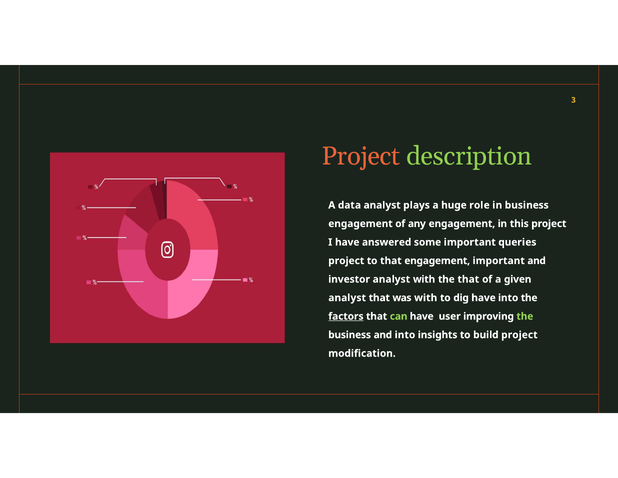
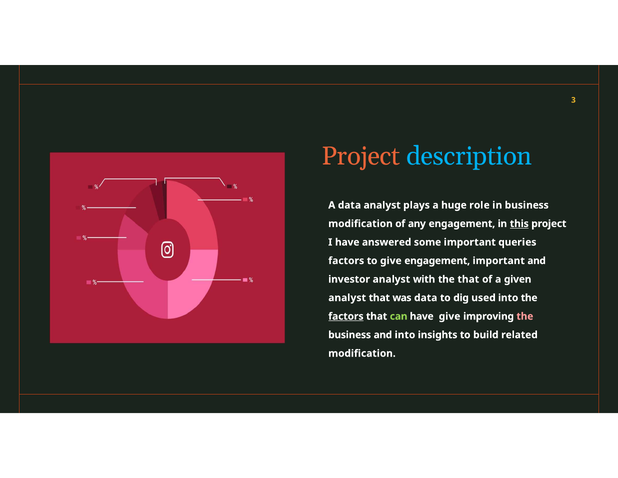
description colour: light green -> light blue (469, 156)
engagement: engagement -> modification (360, 223)
this underline: none -> present (519, 223)
project: project -> factors (346, 261)
to that: that -> give (391, 261)
was with: with -> data (426, 298)
dig have: have -> used (483, 298)
have user: user -> give (450, 316)
the colour: light green -> pink (525, 316)
build project: project -> related (519, 335)
